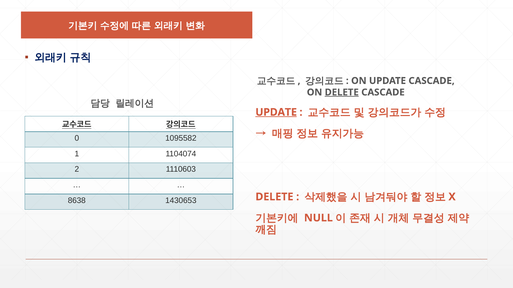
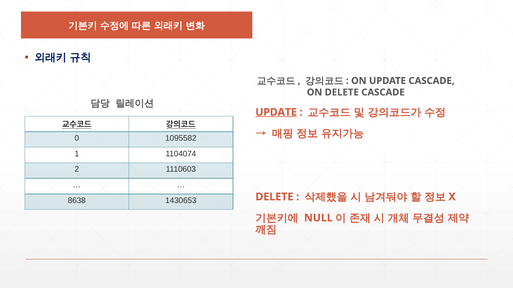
DELETE underline: present -> none (342, 92)
